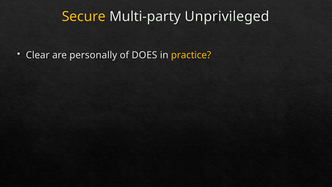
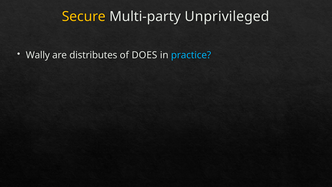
Clear: Clear -> Wally (38, 55)
personally: personally -> distributes (93, 55)
practice colour: yellow -> light blue (191, 55)
